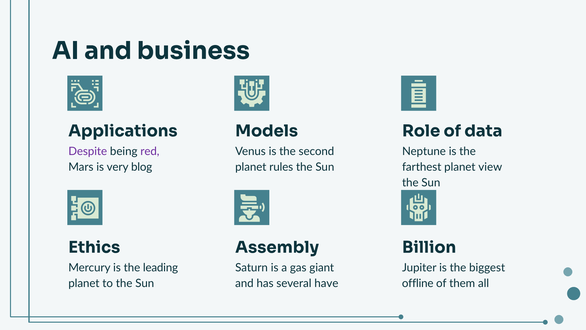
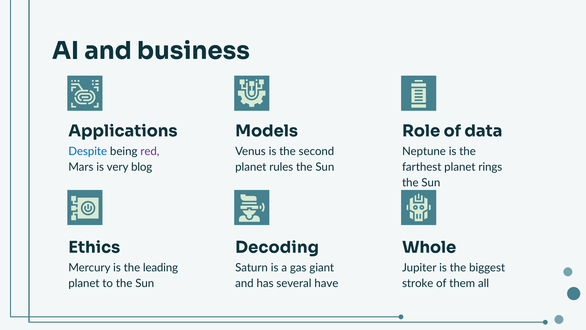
Despite colour: purple -> blue (88, 151)
view: view -> rings (490, 167)
Assembly: Assembly -> Decoding (277, 247)
Billion: Billion -> Whole (429, 247)
offline: offline -> stroke (418, 283)
